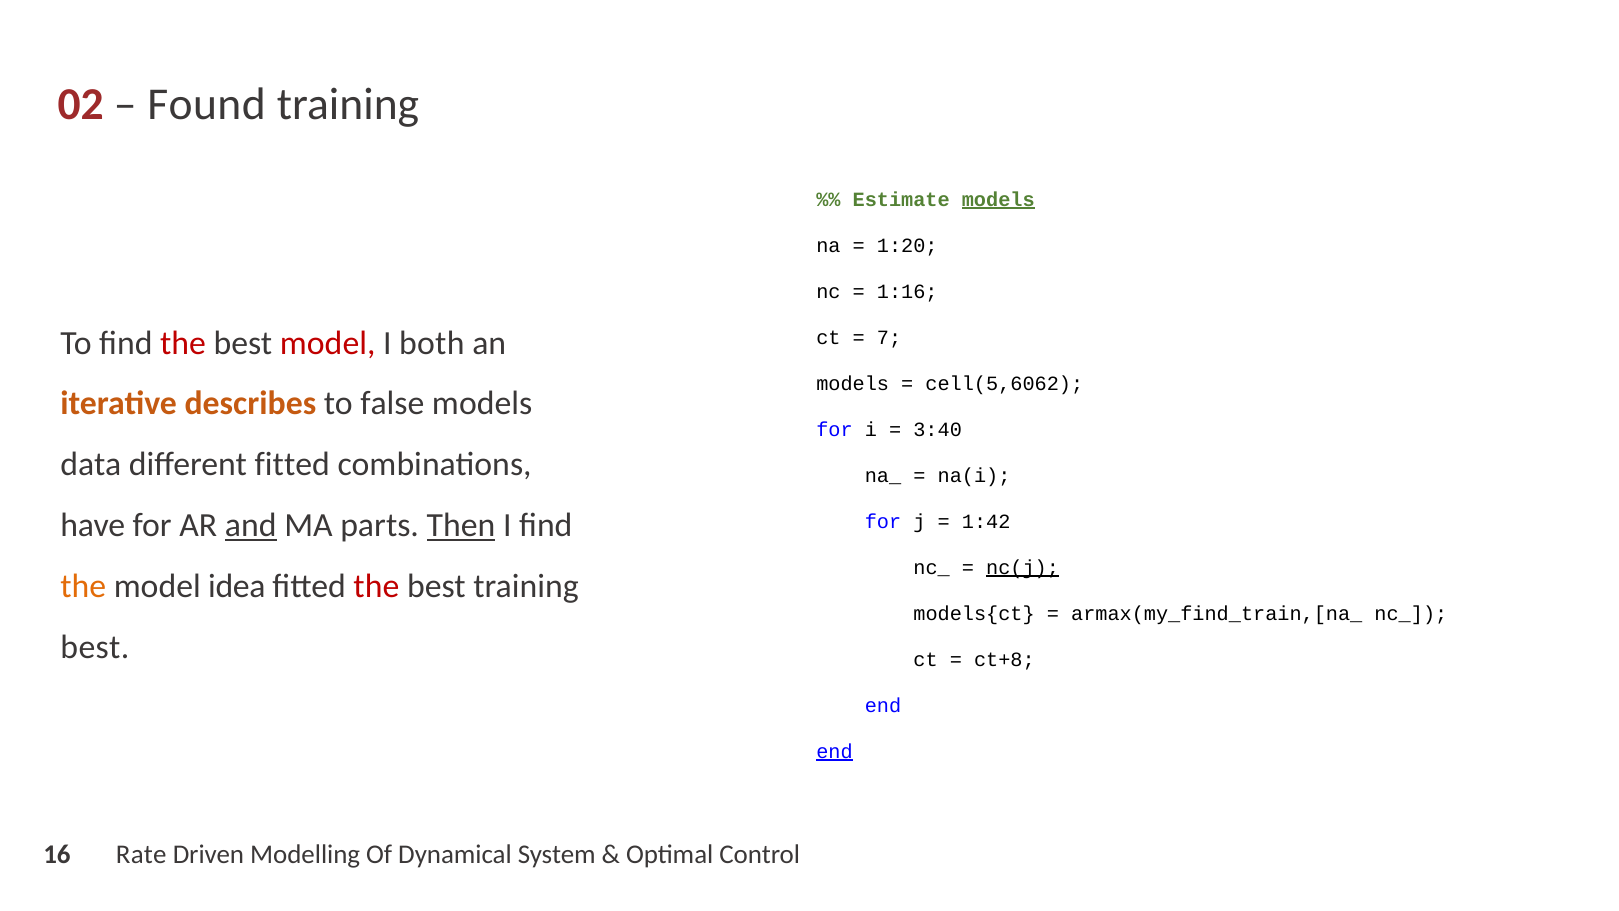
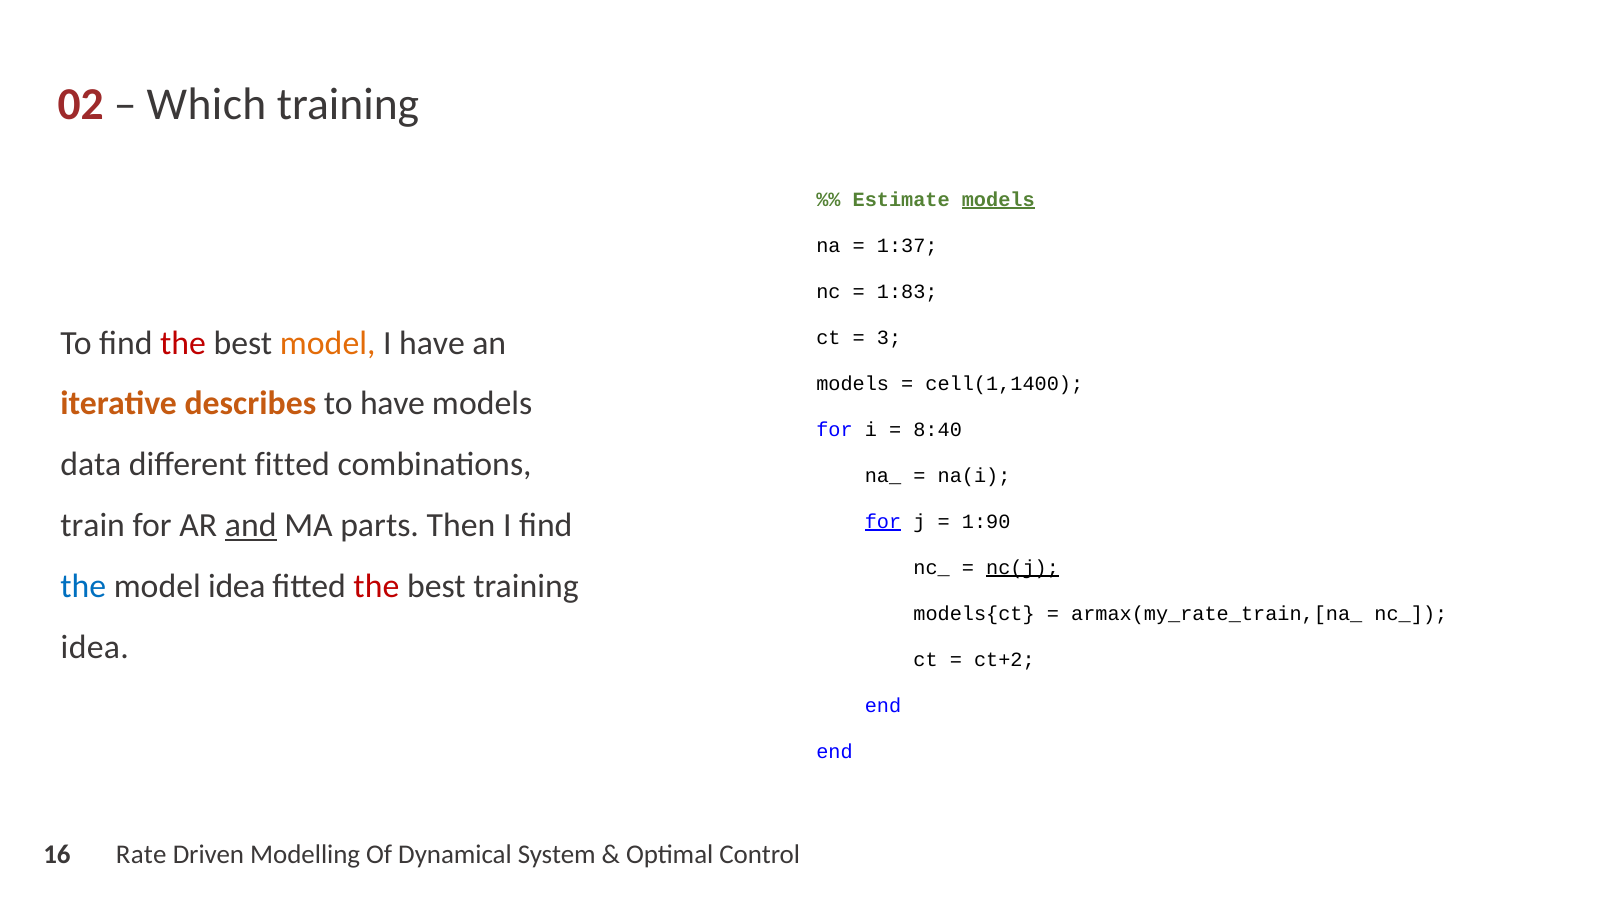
Found: Found -> Which (207, 104)
1:20: 1:20 -> 1:37 (907, 245)
1:16: 1:16 -> 1:83 (907, 291)
model colour: red -> orange (328, 343)
I both: both -> have (432, 343)
7: 7 -> 3 (889, 337)
cell(5,6062: cell(5,6062 -> cell(1,1400 (1004, 383)
to false: false -> have (393, 404)
3:40: 3:40 -> 8:40 (938, 429)
have: have -> train (93, 525)
Then underline: present -> none (461, 525)
for underline: none -> present (883, 521)
1:42: 1:42 -> 1:90 (986, 521)
the colour: orange -> blue (83, 586)
armax(my_find_train,[na_: armax(my_find_train,[na_ -> armax(my_rate_train,[na_ (1217, 613)
best: best -> idea (95, 647)
ct+8: ct+8 -> ct+2 (1004, 659)
end underline: present -> none (834, 751)
